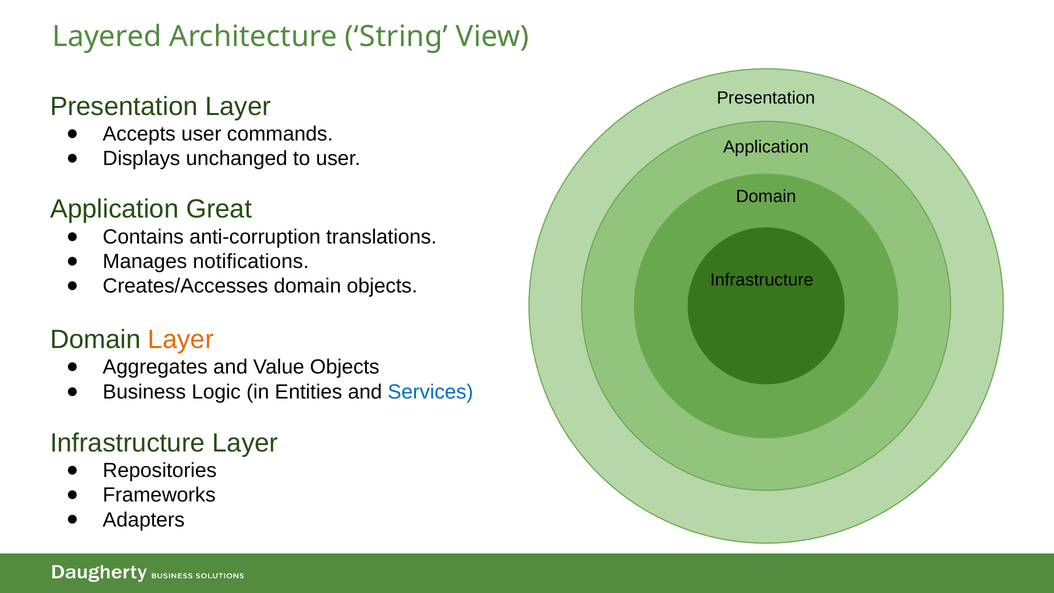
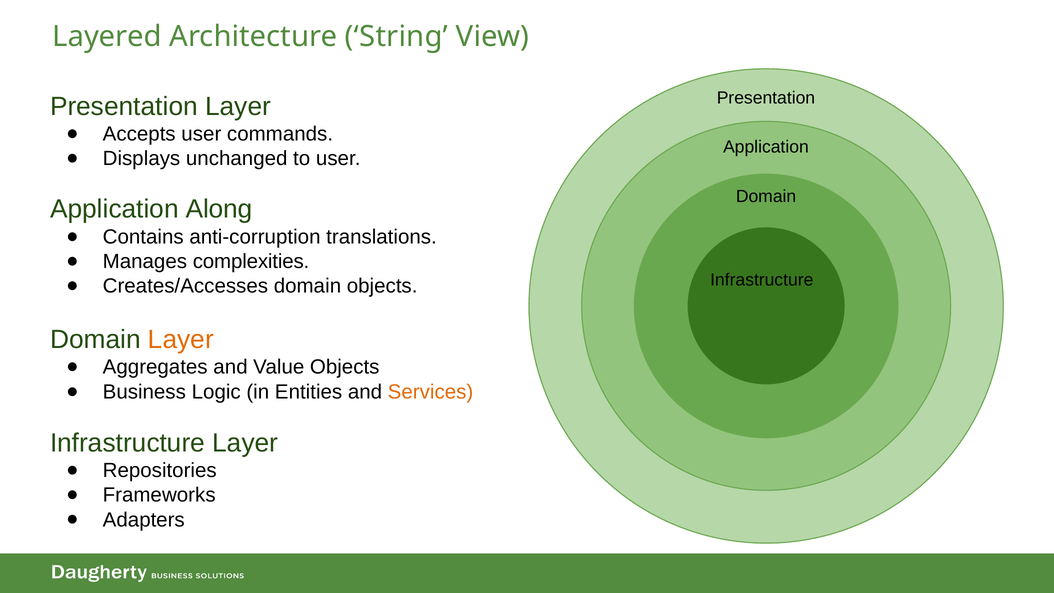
Great: Great -> Along (219, 209)
notifications: notifications -> complexities (251, 261)
Services colour: blue -> orange (431, 392)
